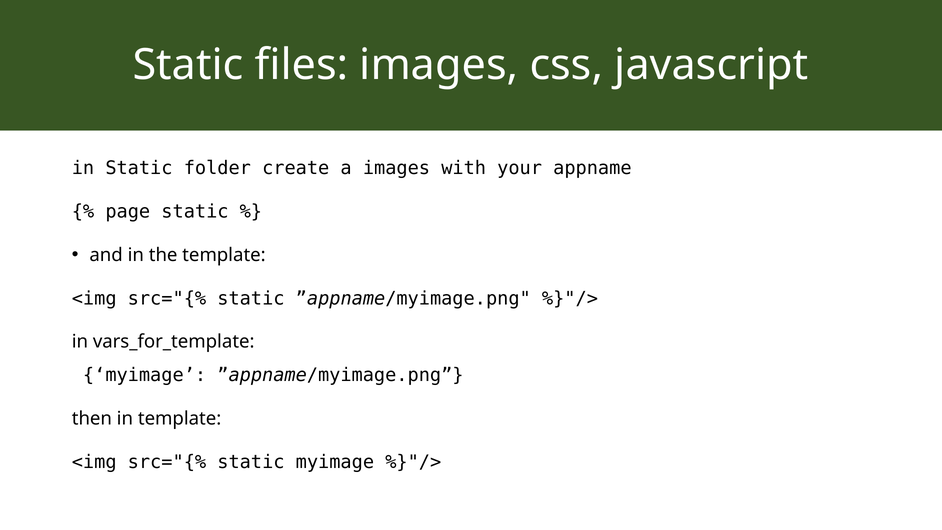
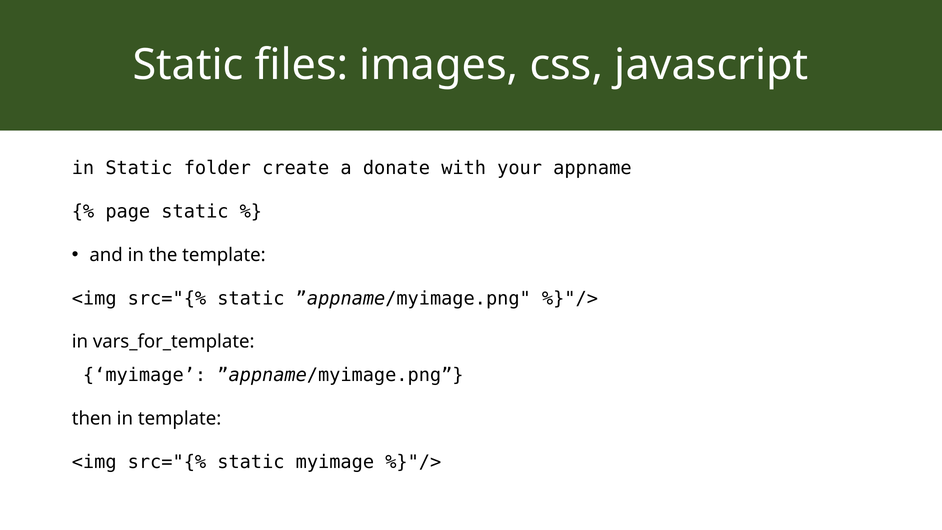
a images: images -> donate (396, 168)
